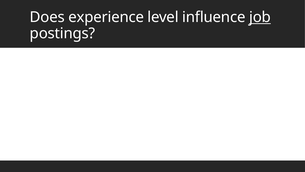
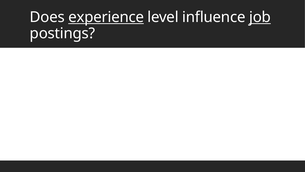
experience underline: none -> present (106, 17)
